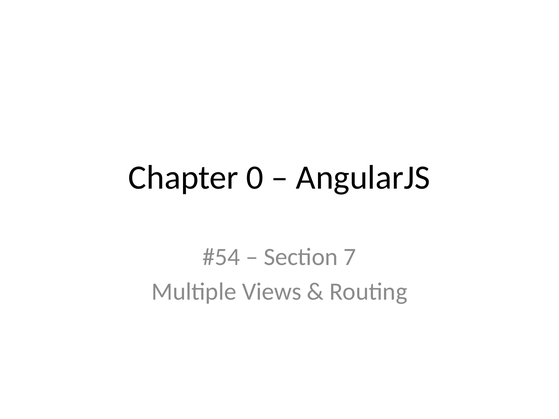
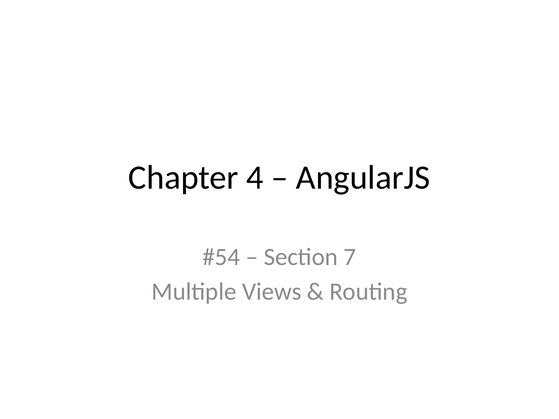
0: 0 -> 4 (255, 178)
